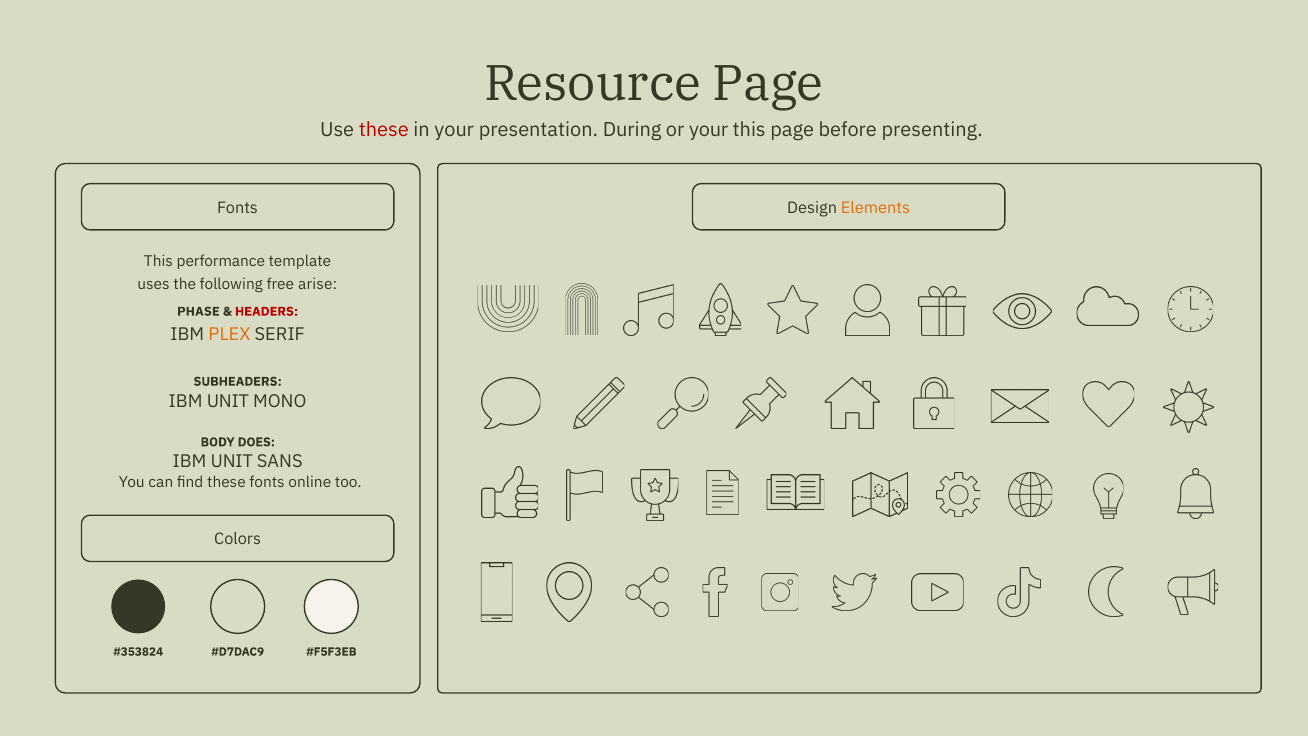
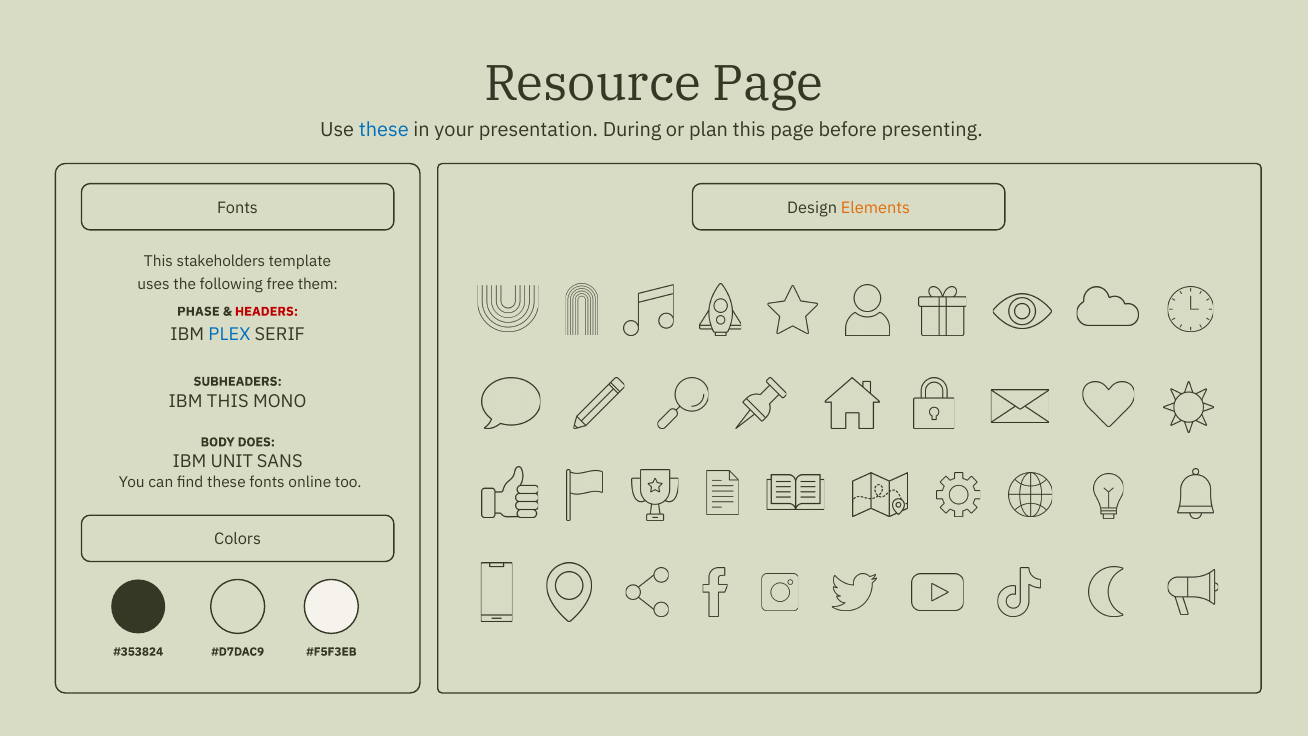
these colour: red -> blue (384, 130)
or your: your -> plan (709, 130)
performance: performance -> stakeholders (221, 262)
arise: arise -> them (318, 284)
PLEX colour: orange -> blue (229, 334)
UNIT: UNIT -> THIS (228, 401)
